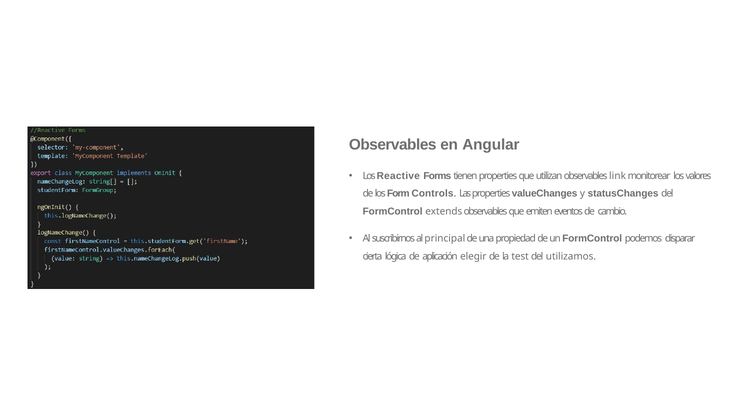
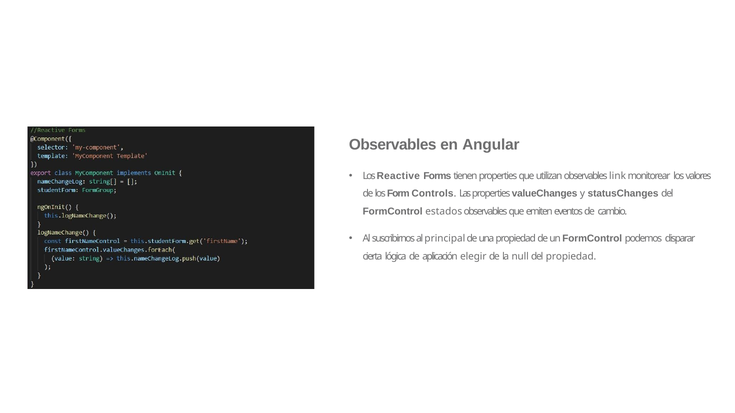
extends: extends -> estados (444, 212)
test: test -> null (520, 257)
del utilizamos: utilizamos -> propiedad (571, 257)
